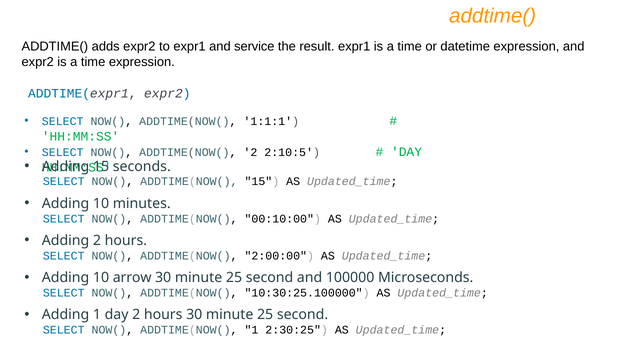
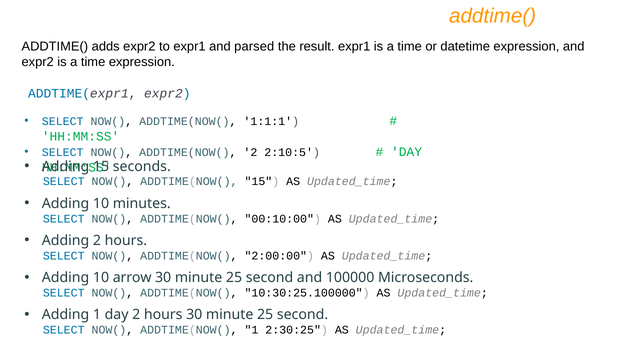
service: service -> parsed (254, 46)
